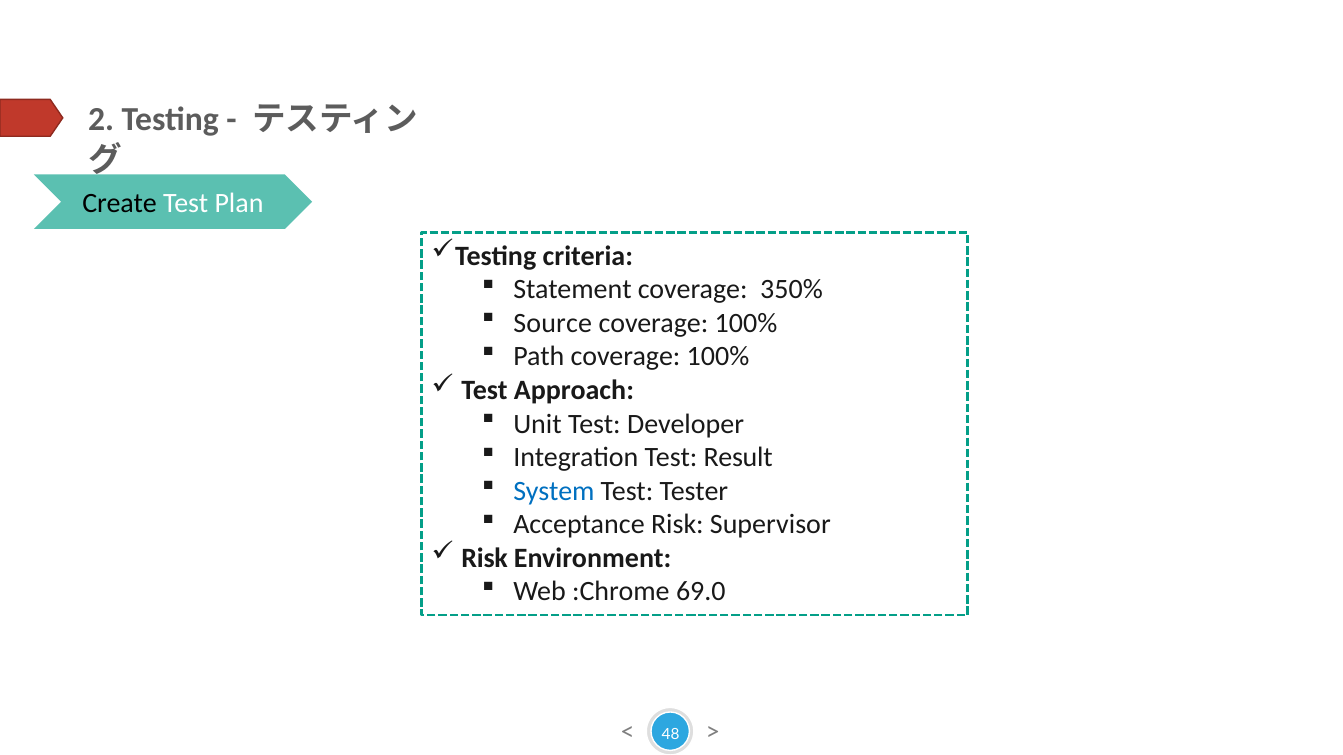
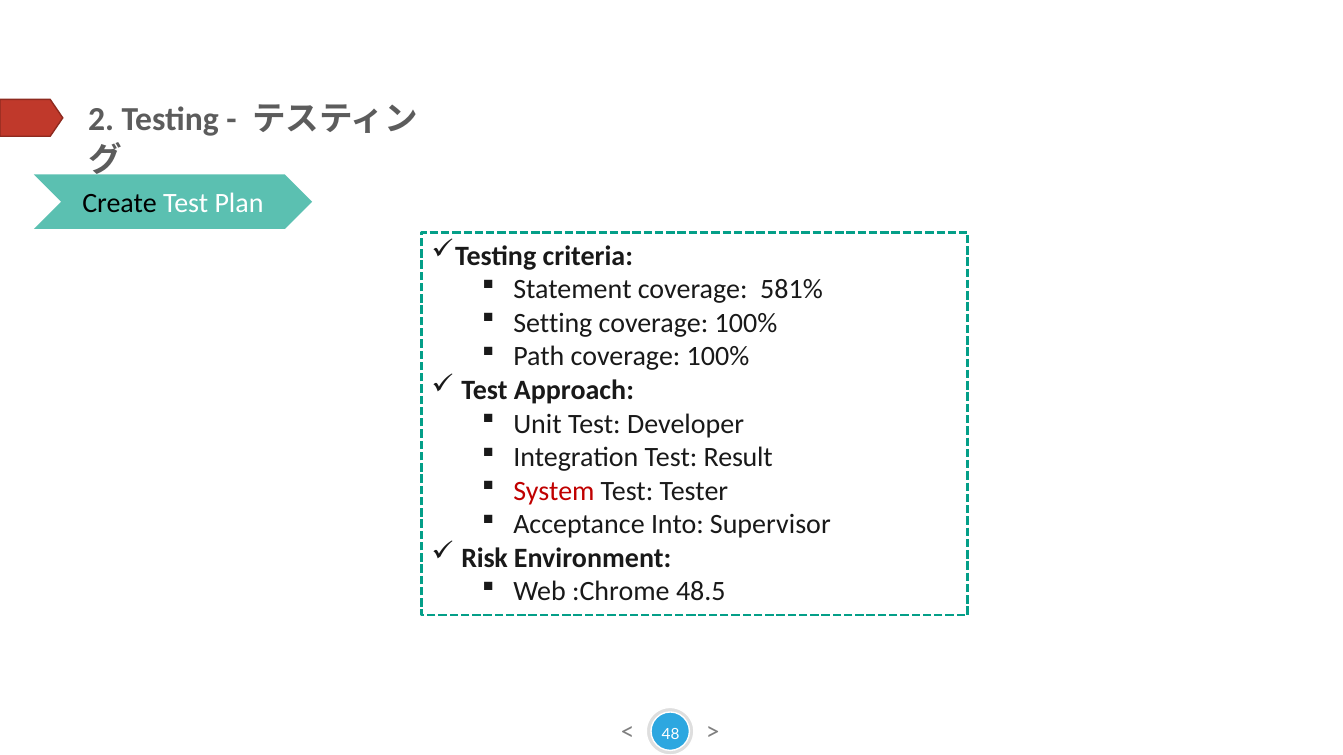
350%: 350% -> 581% (792, 290)
Source: Source -> Setting (553, 323)
System colour: blue -> red (554, 491)
Acceptance Risk: Risk -> Into (677, 525)
69.0: 69.0 -> 48.5 (701, 592)
